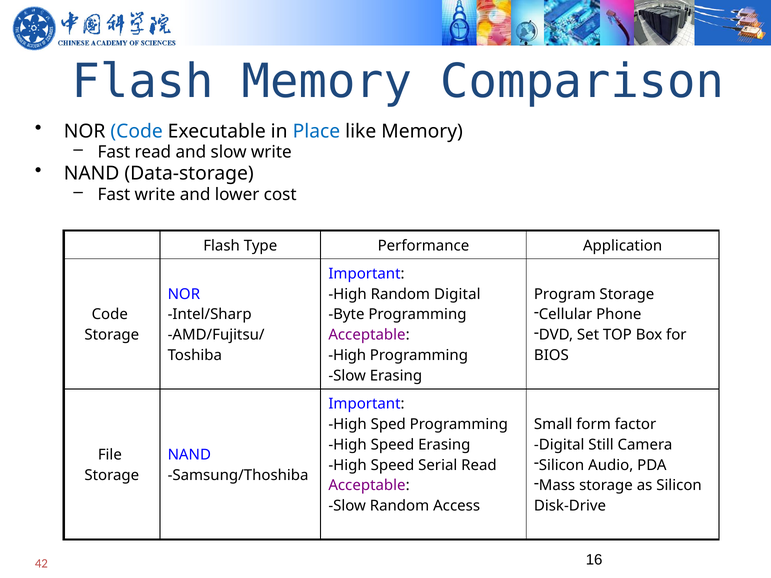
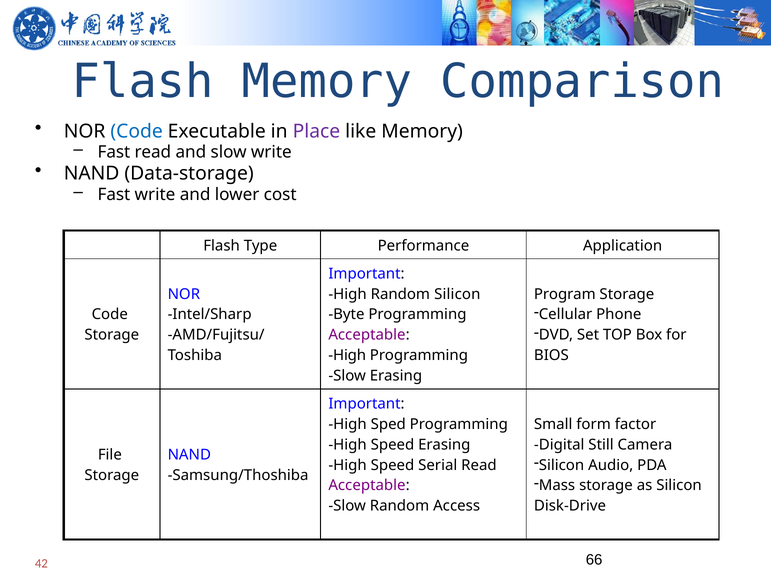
Place colour: blue -> purple (316, 131)
Random Digital: Digital -> Silicon (457, 294)
16: 16 -> 66 (594, 560)
